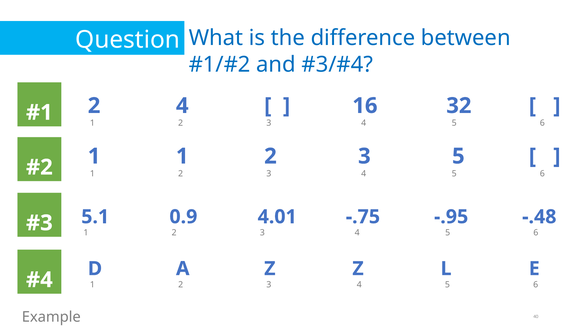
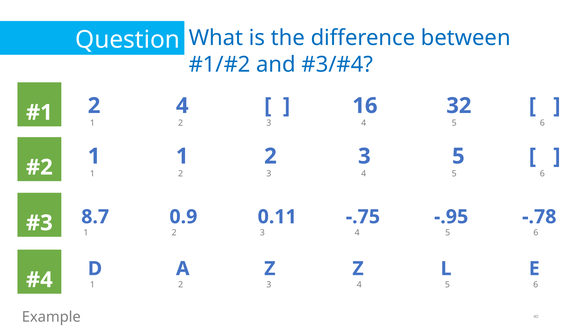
5.1: 5.1 -> 8.7 (95, 217)
4.01: 4.01 -> 0.11 (277, 217)
-.48: -.48 -> -.78 (539, 217)
